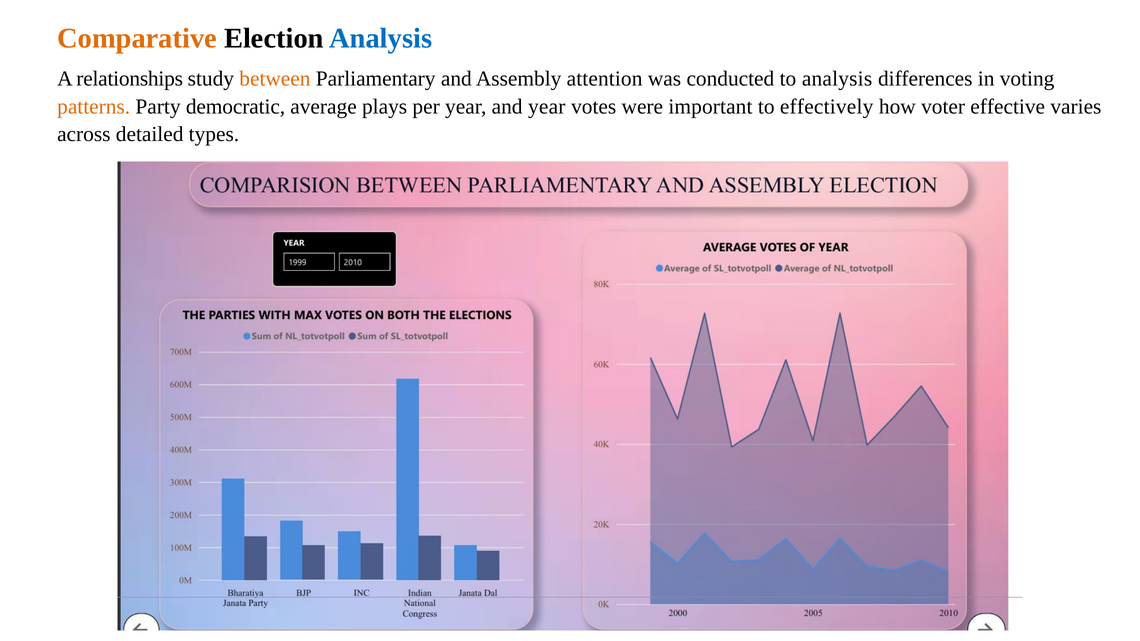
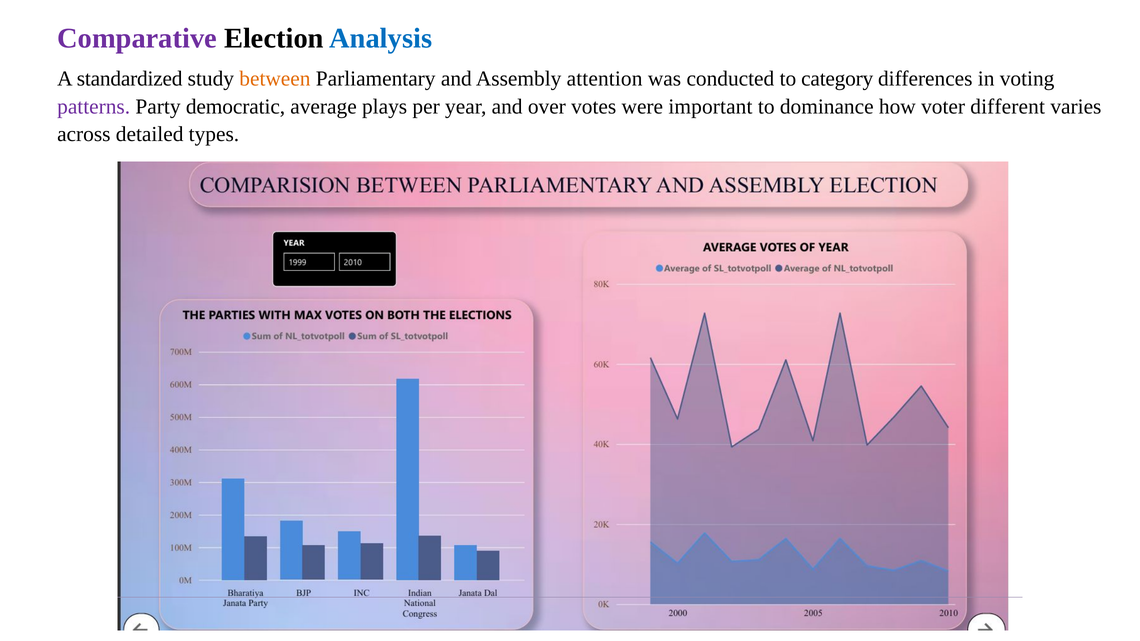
Comparative colour: orange -> purple (137, 38)
relationships: relationships -> standardized (130, 79)
to analysis: analysis -> category (837, 79)
patterns colour: orange -> purple (94, 107)
and year: year -> over (547, 107)
effectively: effectively -> dominance (827, 107)
effective: effective -> different (1008, 107)
